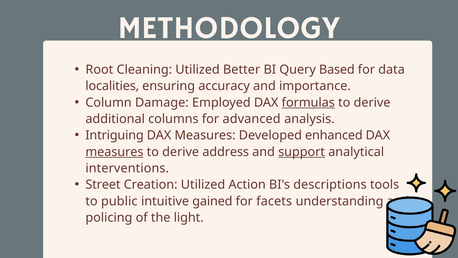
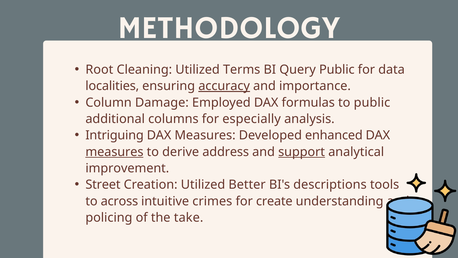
Better: Better -> Terms (242, 70)
Query Based: Based -> Public (337, 70)
accuracy underline: none -> present (224, 86)
formulas underline: present -> none (308, 102)
derive: derive -> public (372, 102)
advanced: advanced -> especially (252, 119)
interventions: interventions -> improvement (127, 168)
Action: Action -> Better (247, 185)
public: public -> across (119, 201)
gained: gained -> crimes (212, 201)
facets: facets -> create (274, 201)
light: light -> take (189, 217)
